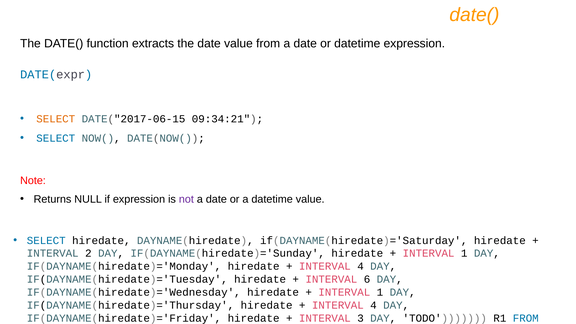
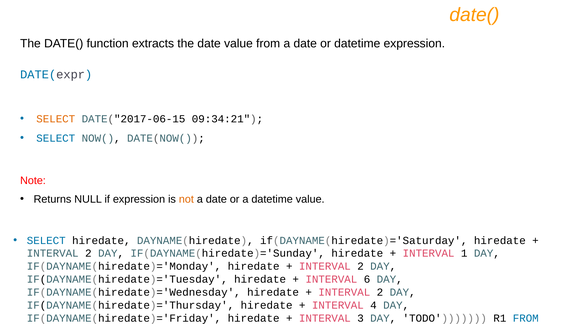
not colour: purple -> orange (186, 199)
4: 4 -> 2 (361, 266)
1: 1 -> 2 (380, 292)
